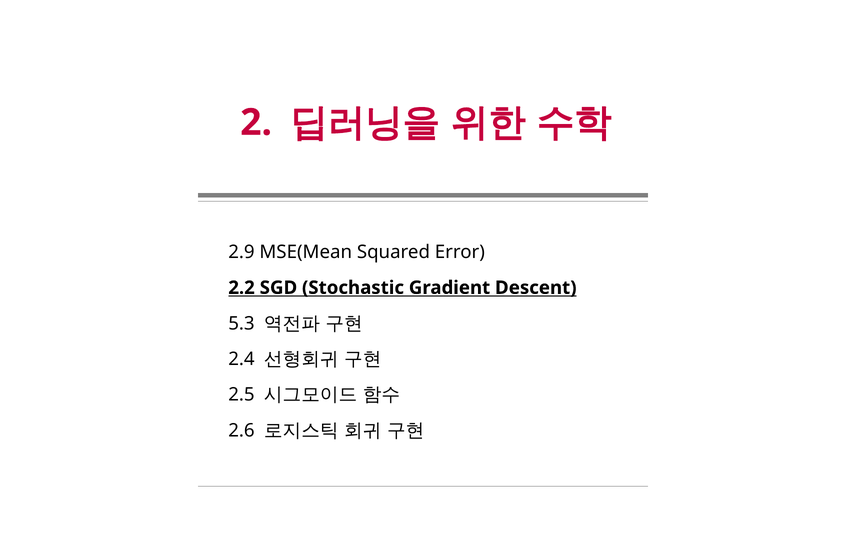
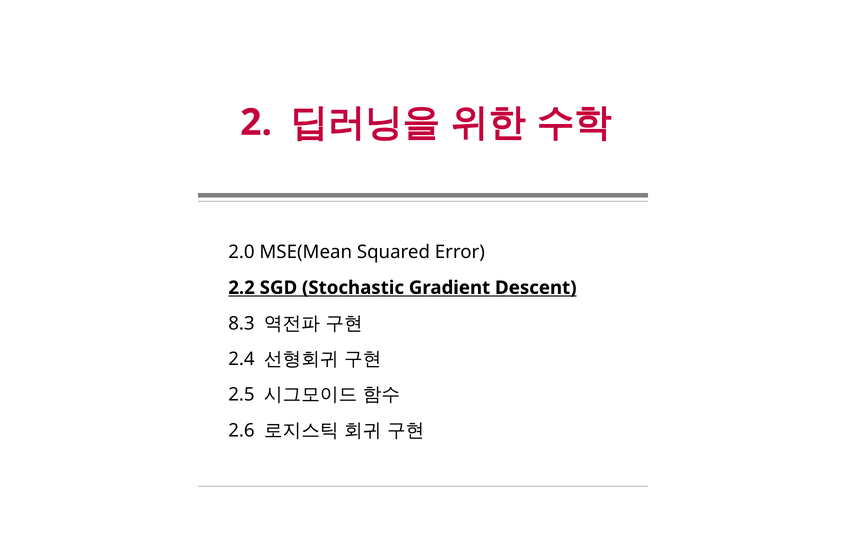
2.9: 2.9 -> 2.0 (241, 252)
5.3: 5.3 -> 8.3 (241, 324)
